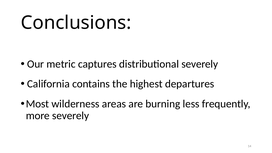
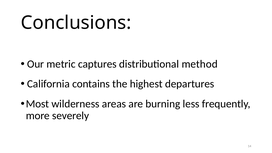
distributional severely: severely -> method (200, 64)
